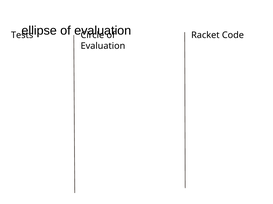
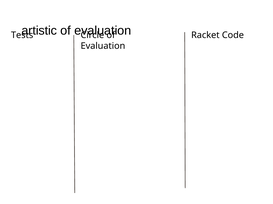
ellipse: ellipse -> artistic (39, 31)
